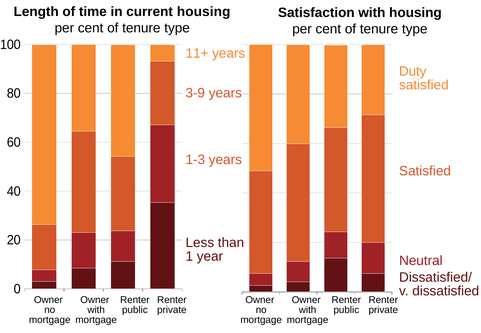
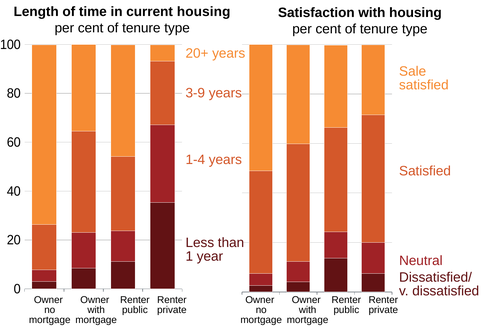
11+: 11+ -> 20+ (197, 53)
Duty: Duty -> Sale (413, 71)
1-3: 1-3 -> 1-4 (195, 160)
